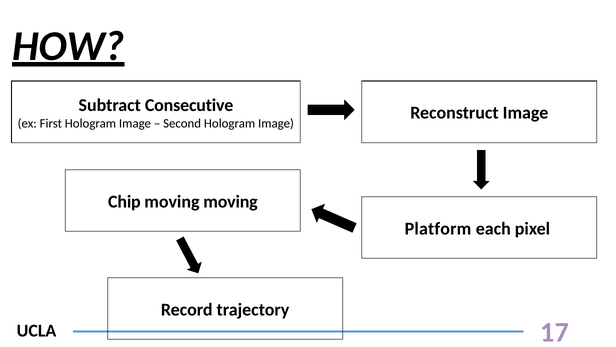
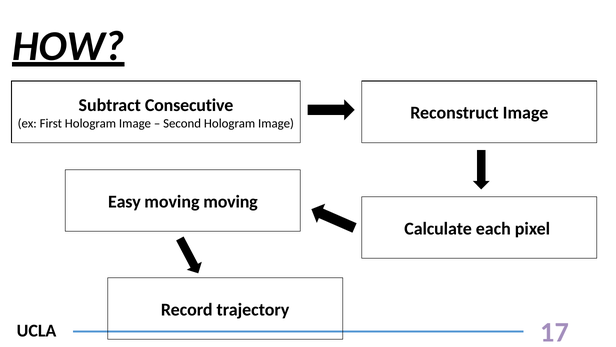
Chip: Chip -> Easy (124, 201)
Platform: Platform -> Calculate (438, 228)
